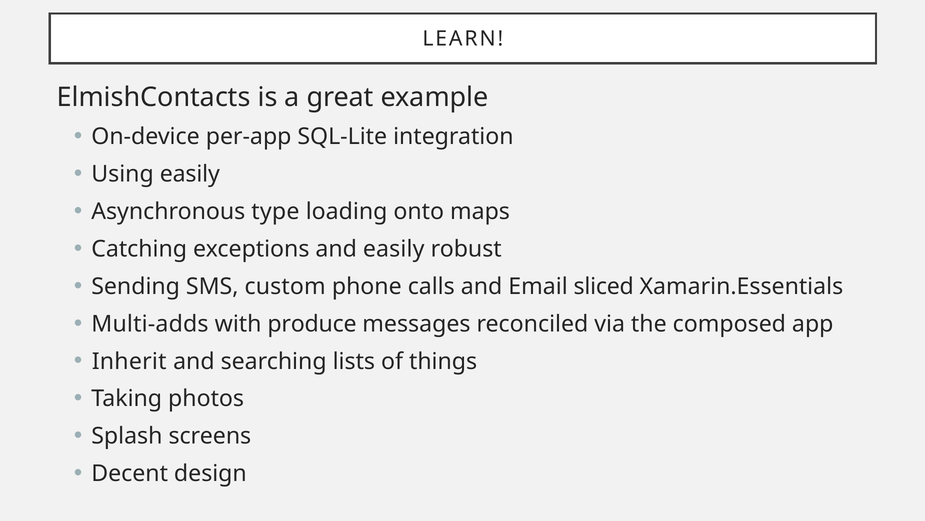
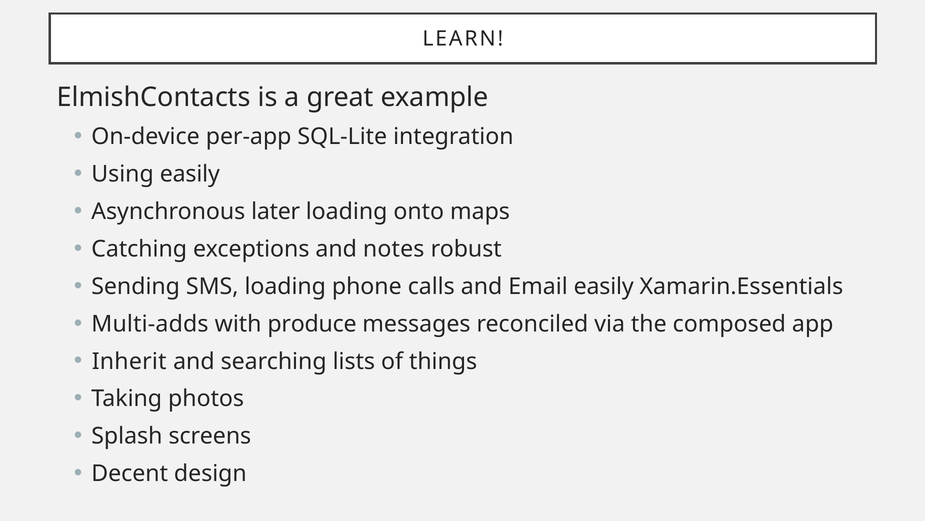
type: type -> later (276, 211)
and easily: easily -> notes (394, 249)
SMS custom: custom -> loading (285, 286)
Email sliced: sliced -> easily (604, 286)
